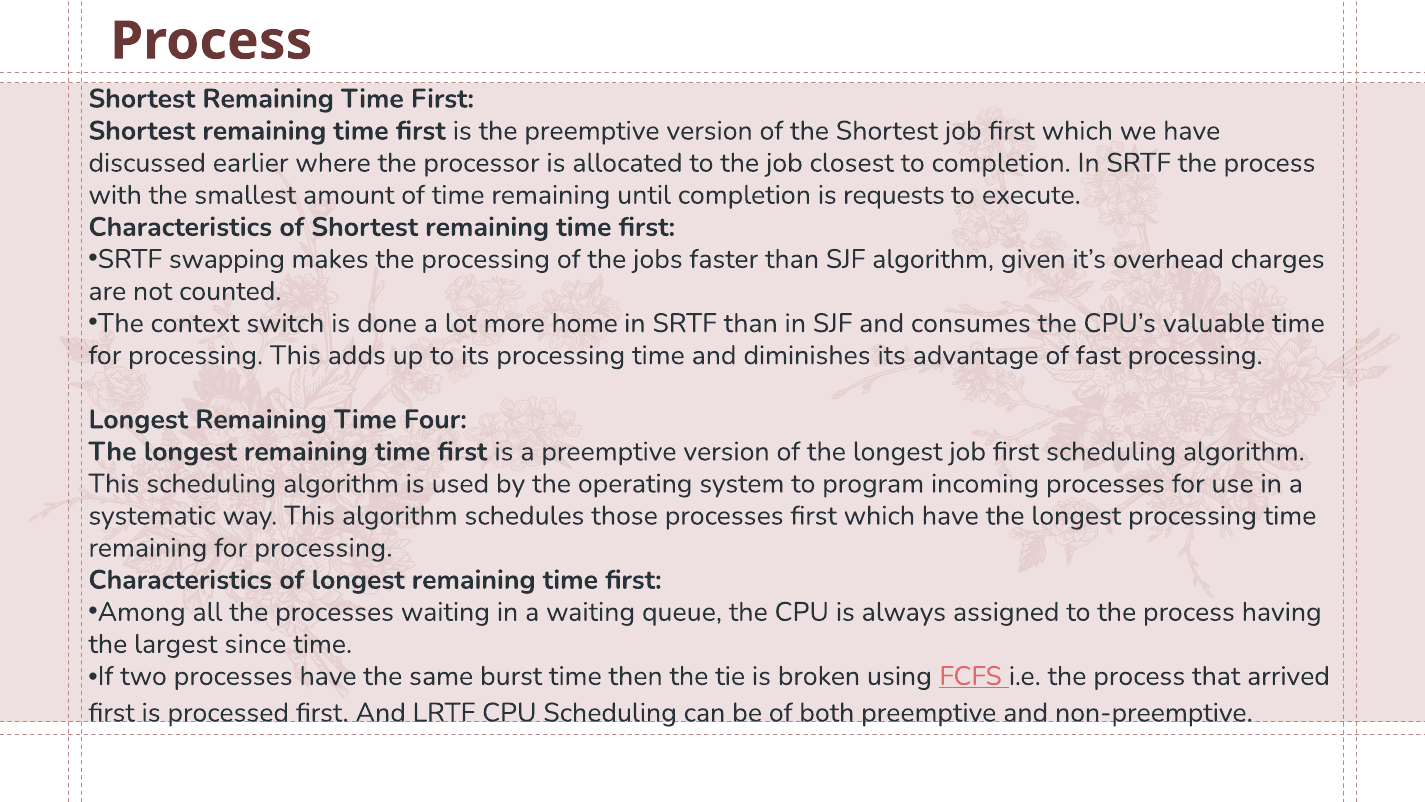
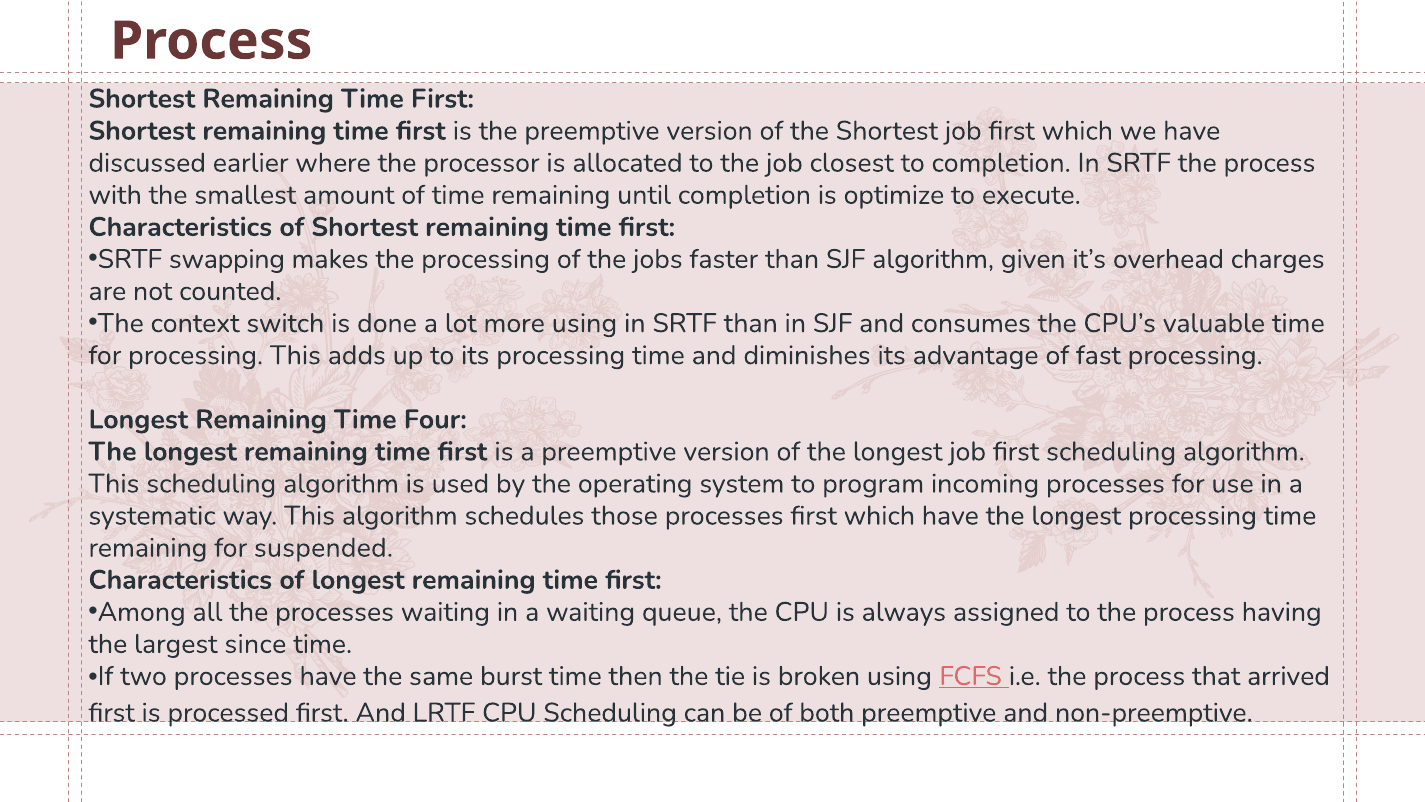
requests: requests -> optimize (894, 195)
more home: home -> using (584, 323)
remaining for processing: processing -> suspended (323, 548)
